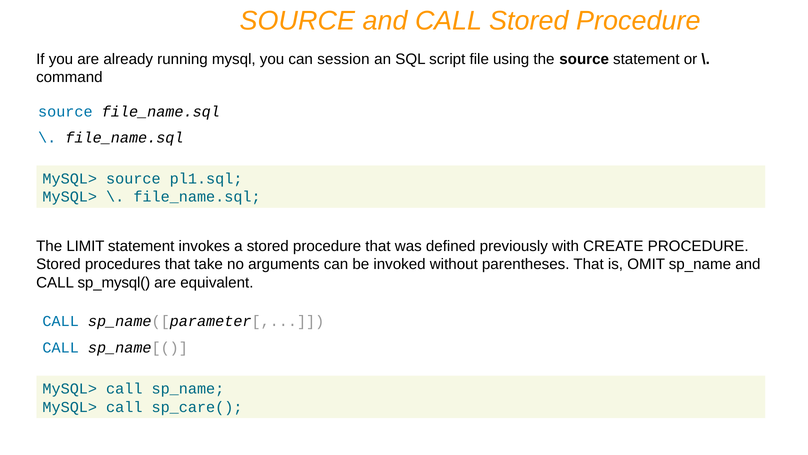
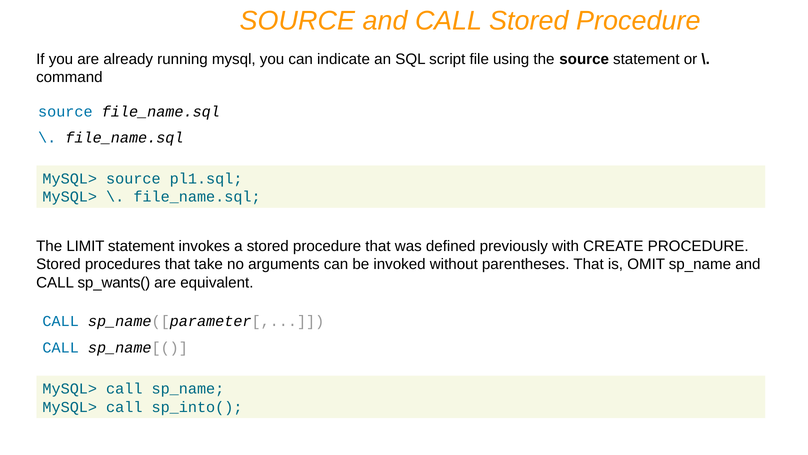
session: session -> indicate (343, 59)
sp_mysql(: sp_mysql( -> sp_wants( (114, 282)
sp_care(: sp_care( -> sp_into( (197, 407)
